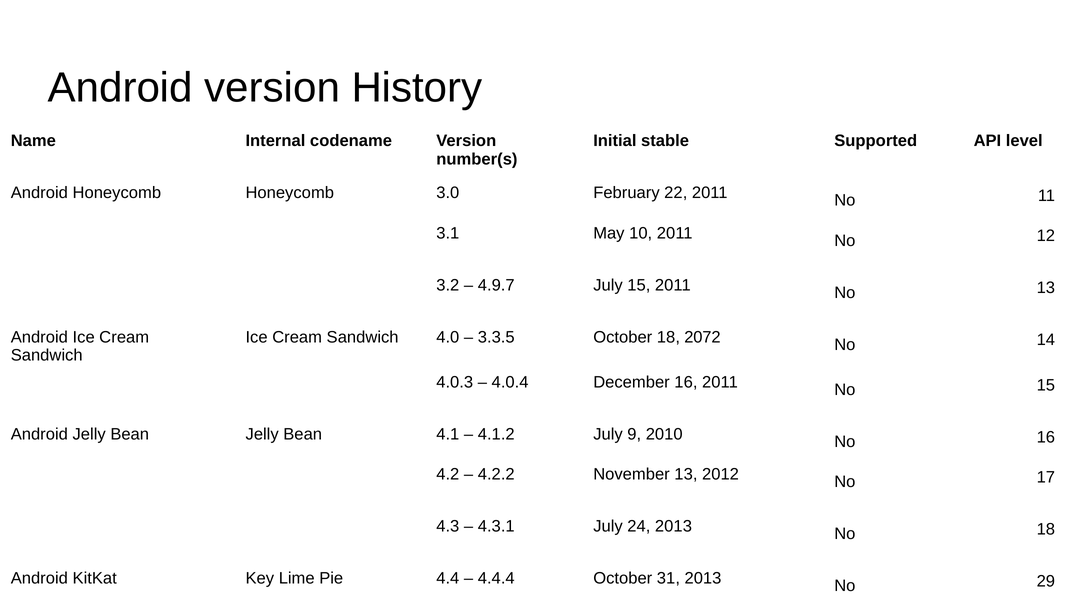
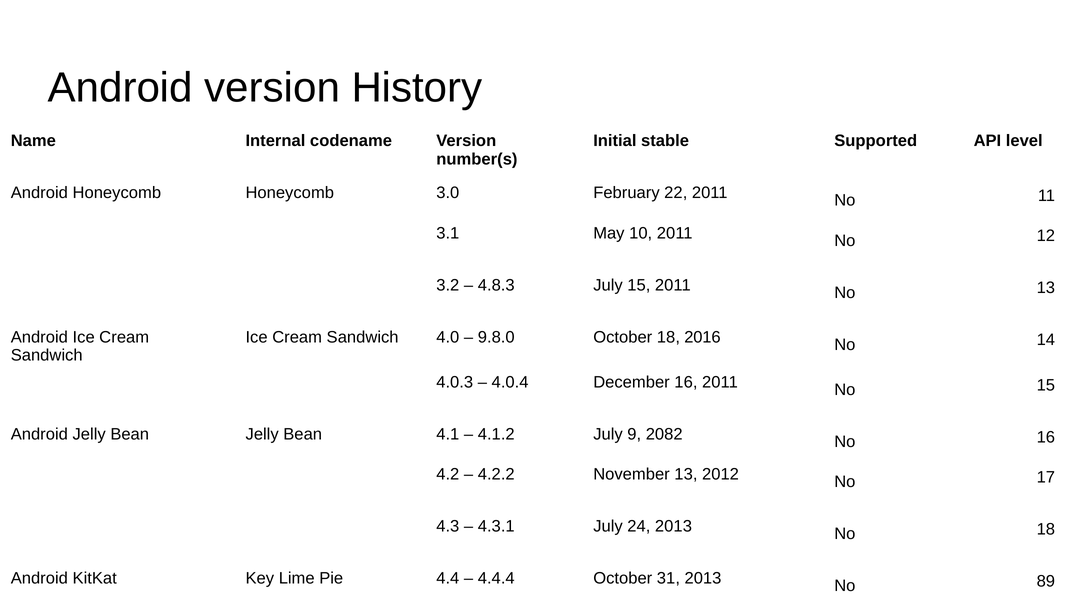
4.9.7: 4.9.7 -> 4.8.3 (496, 285)
3.3.5: 3.3.5 -> 9.8.0 (496, 337)
2072: 2072 -> 2016 (702, 337)
2010: 2010 -> 2082 (664, 434)
29: 29 -> 89 (1046, 581)
